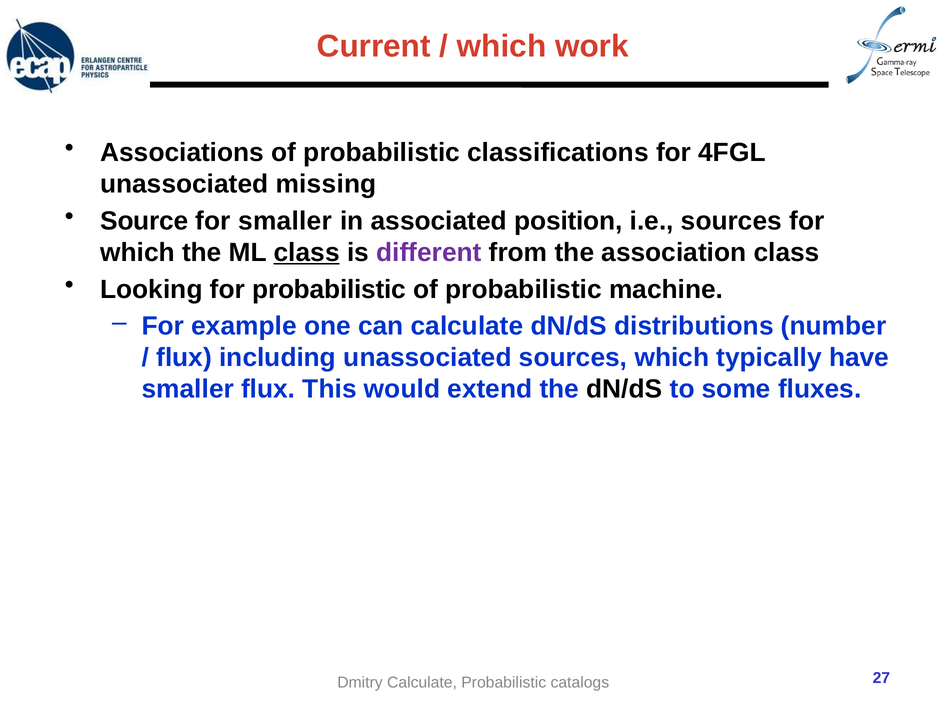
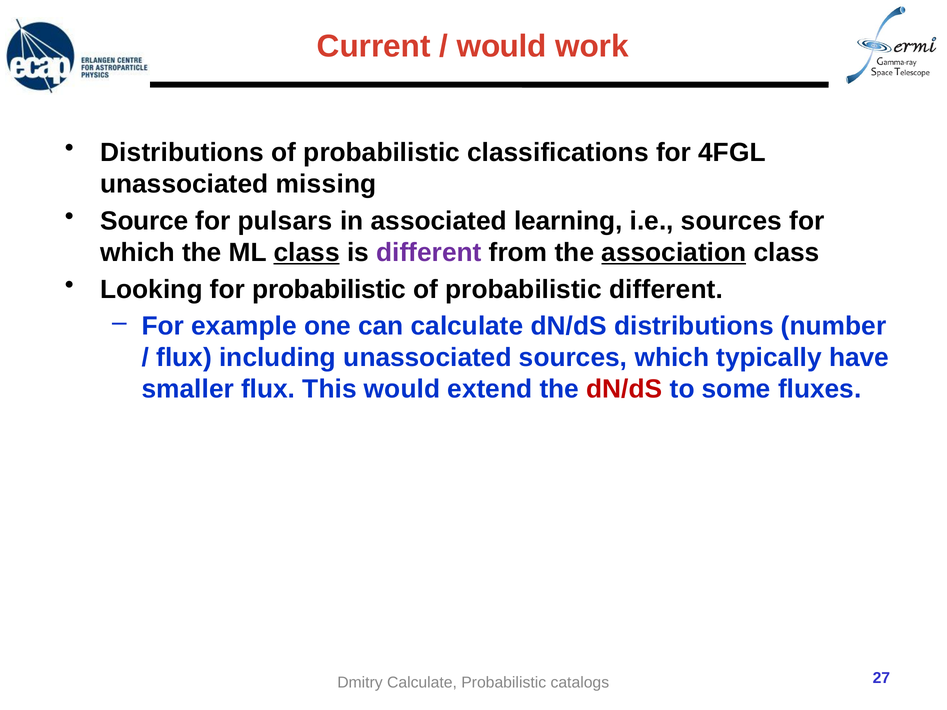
which: which -> would (502, 47)
Associations: Associations -> Distributions (182, 153)
for smaller: smaller -> pulsars (285, 221)
position: position -> learning (568, 221)
association underline: none -> present (674, 253)
probabilistic machine: machine -> different (666, 289)
dN/dS colour: black -> red (624, 389)
